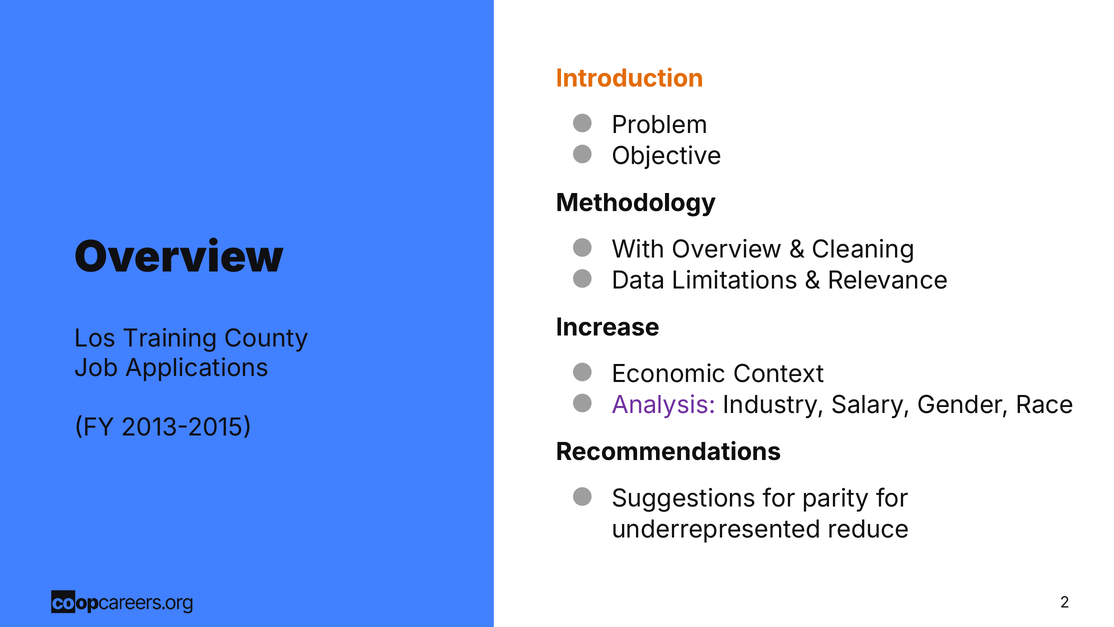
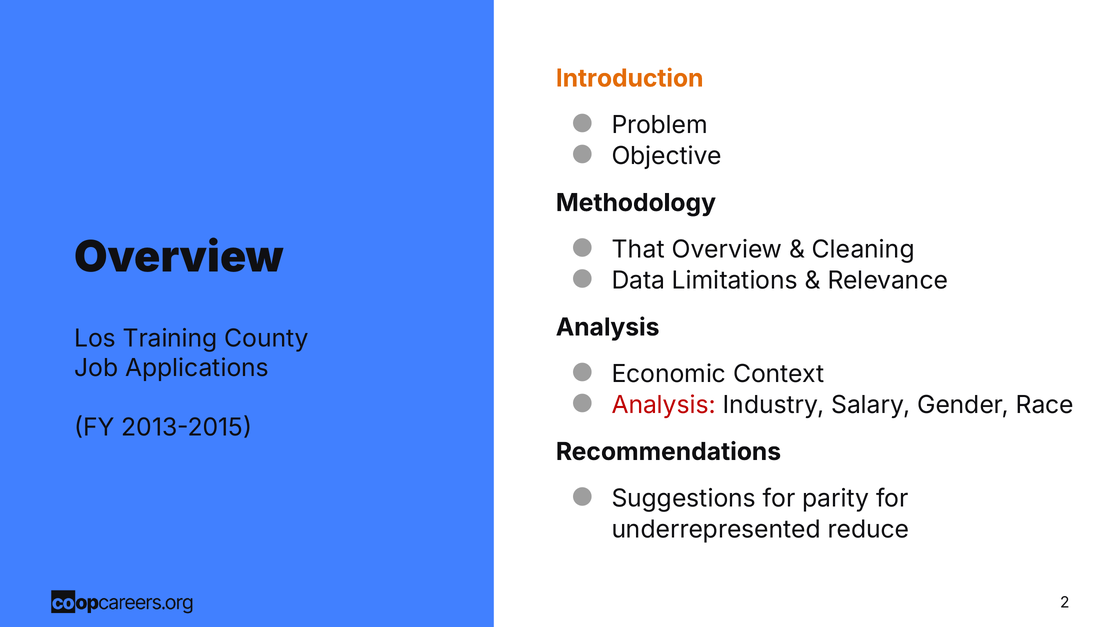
With: With -> That (638, 249)
Increase: Increase -> Analysis (608, 327)
Analysis colour: purple -> red (664, 405)
